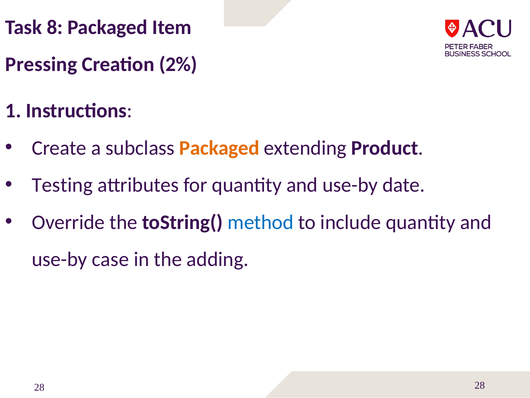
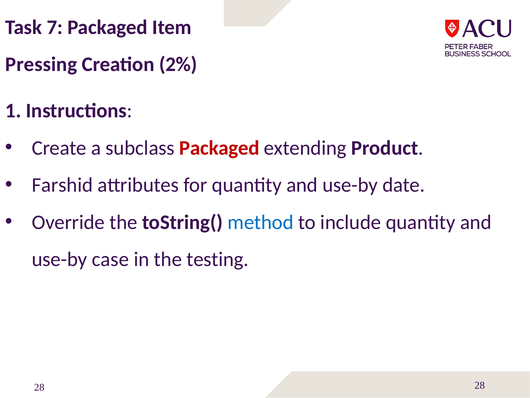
8: 8 -> 7 (55, 27)
Packaged colour: orange -> red (219, 148)
Testing: Testing -> Farshid (62, 185)
adding: adding -> testing (218, 259)
